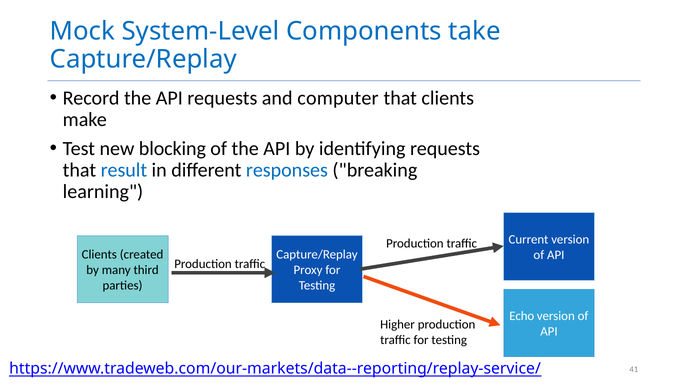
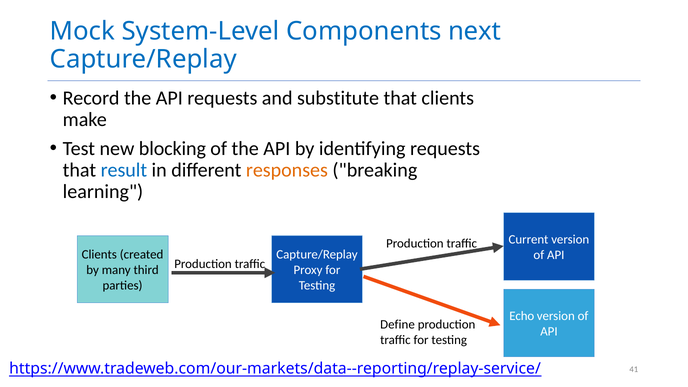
take: take -> next (475, 31)
computer: computer -> substitute (338, 98)
responses colour: blue -> orange (287, 170)
Higher: Higher -> Define (397, 324)
